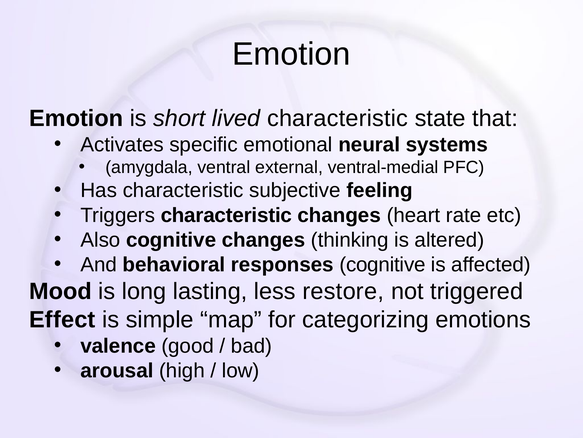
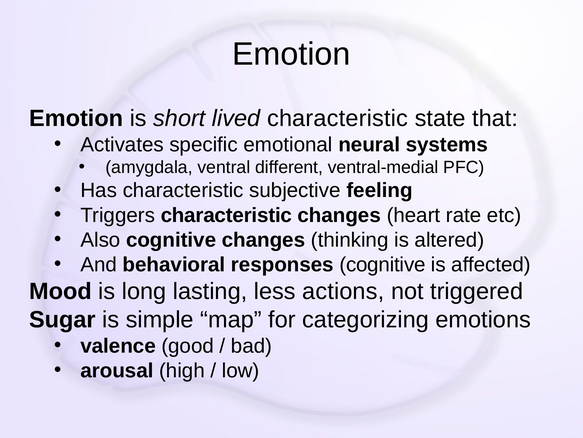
external: external -> different (289, 167)
restore: restore -> actions (343, 291)
Effect: Effect -> Sugar (62, 319)
